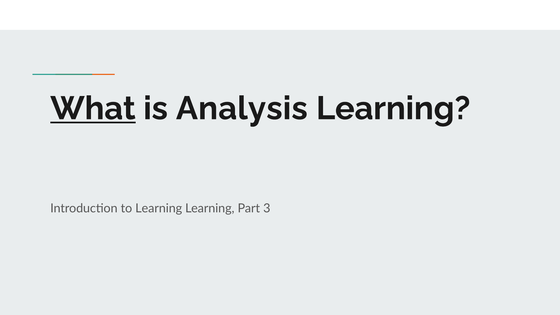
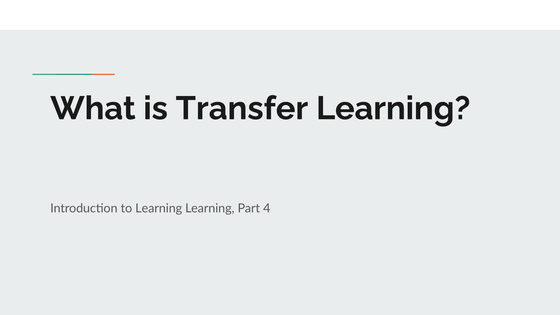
What underline: present -> none (93, 108)
Analysis: Analysis -> Transfer (242, 108)
3: 3 -> 4 (267, 208)
